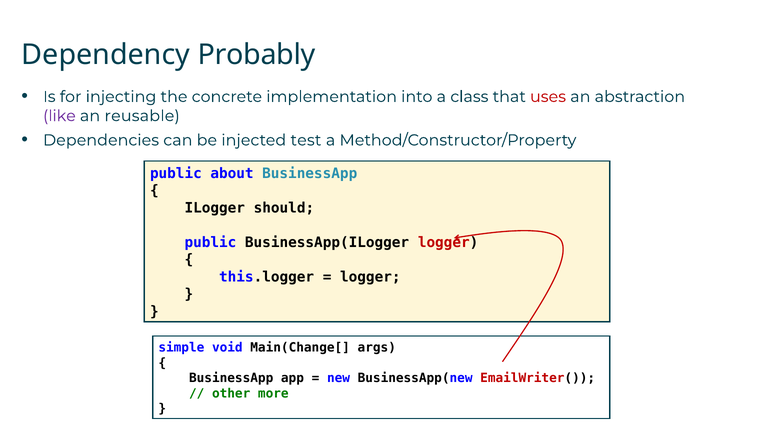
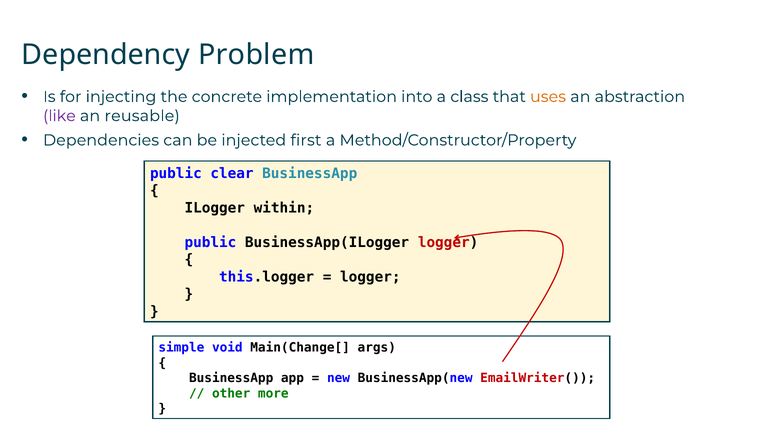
Probably: Probably -> Problem (256, 55)
uses colour: red -> orange (548, 97)
test: test -> first (306, 140)
about: about -> clear (232, 173)
should: should -> within (284, 208)
